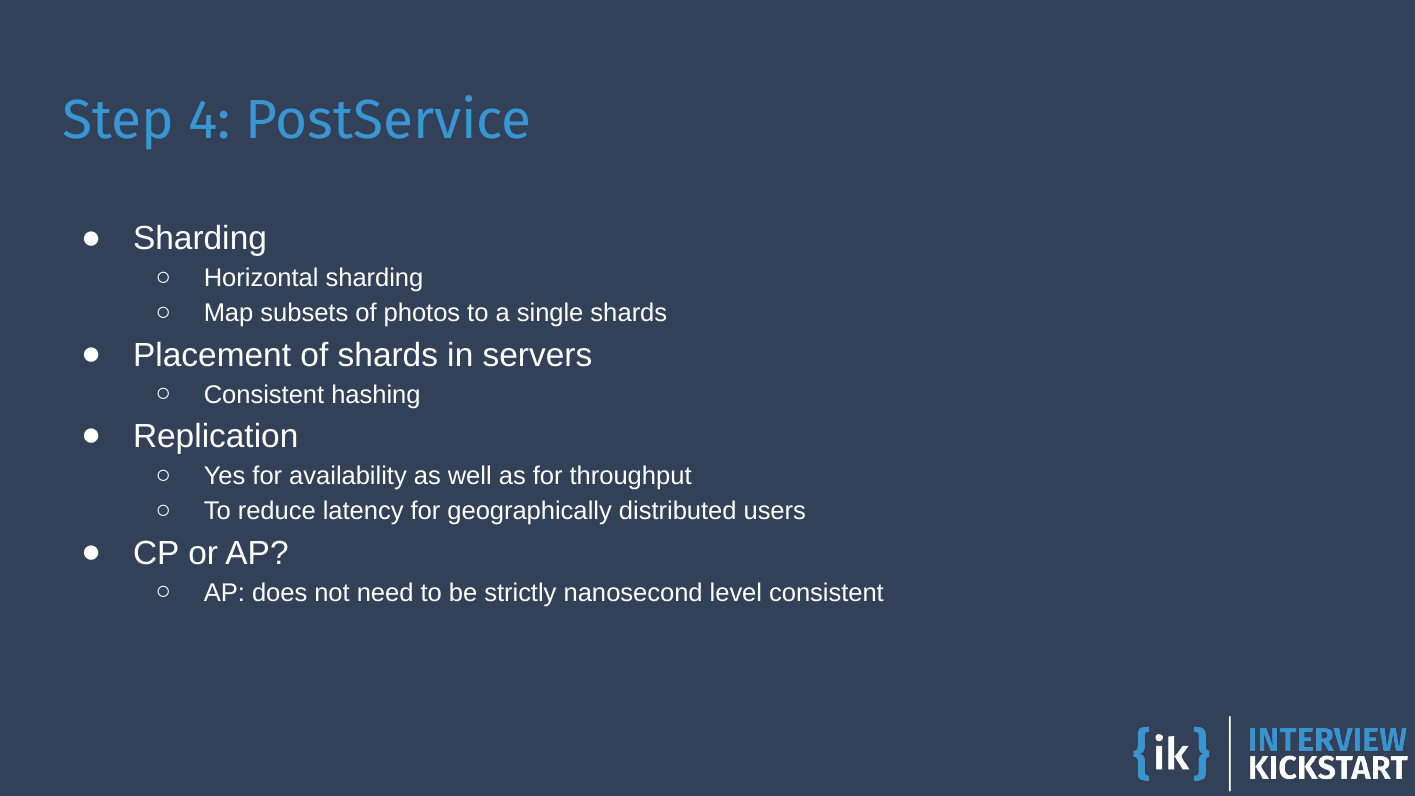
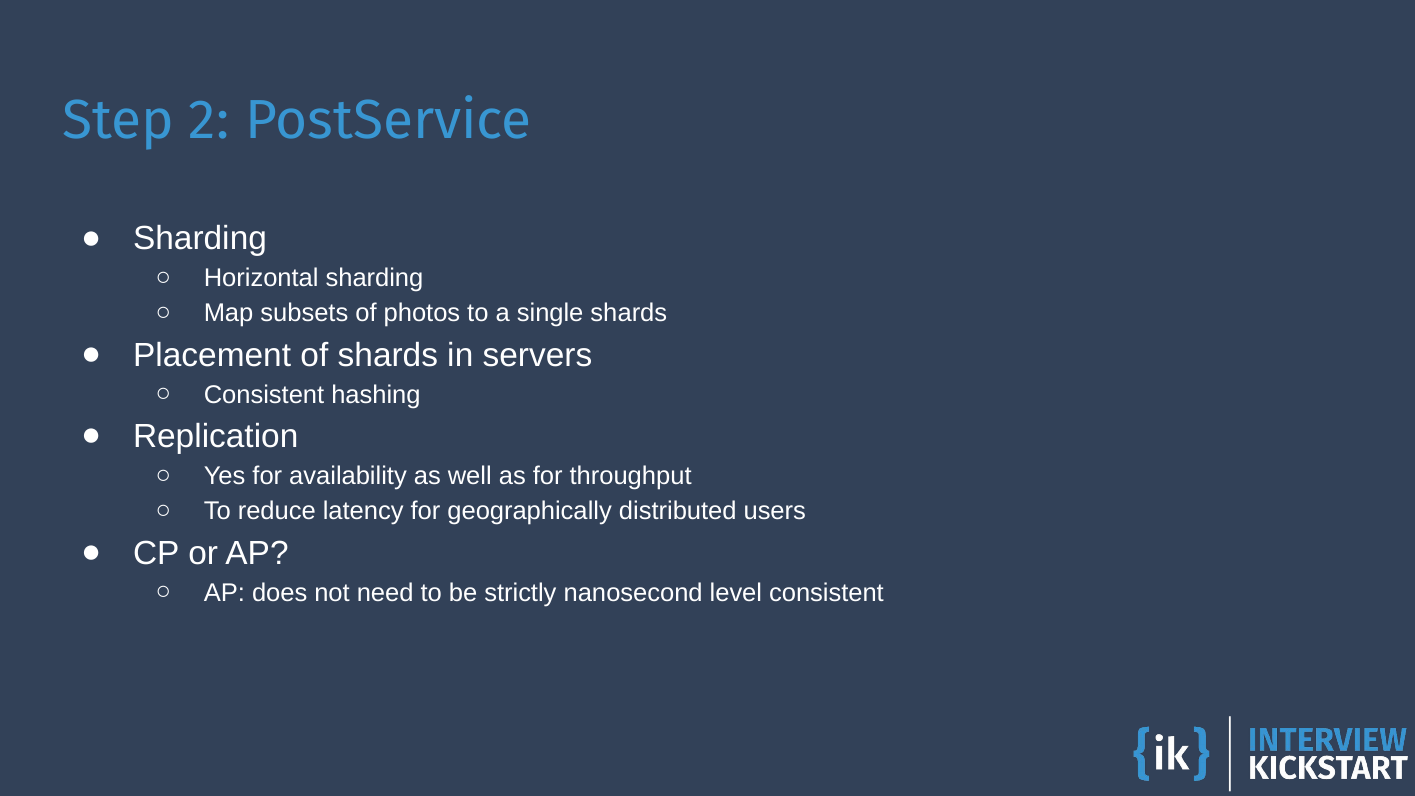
4: 4 -> 2 (209, 120)
